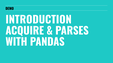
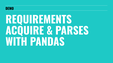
INTRODUCTION: INTRODUCTION -> REQUIREMENTS (39, 20)
